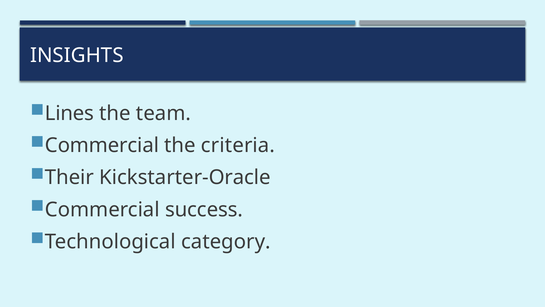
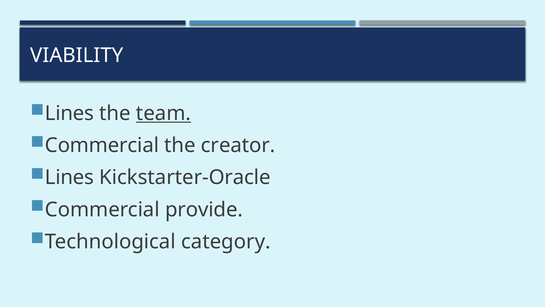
INSIGHTS: INSIGHTS -> VIABILITY (77, 55)
team underline: none -> present (163, 113)
criteria: criteria -> creator (238, 145)
Their: Their -> Lines (69, 177)
success: success -> provide (204, 209)
